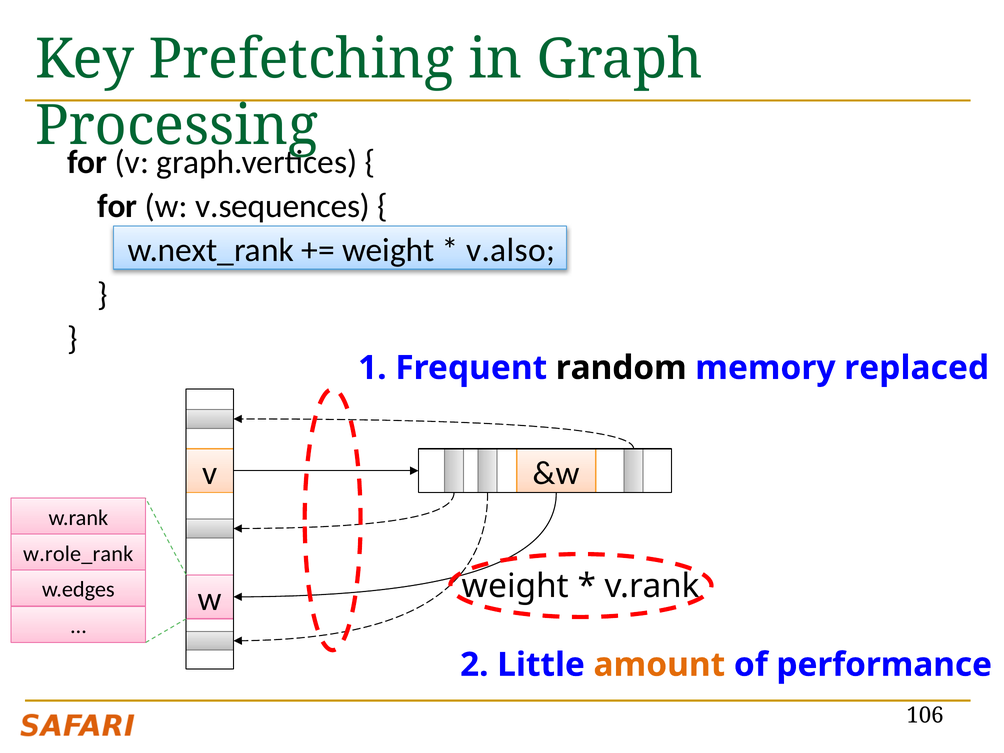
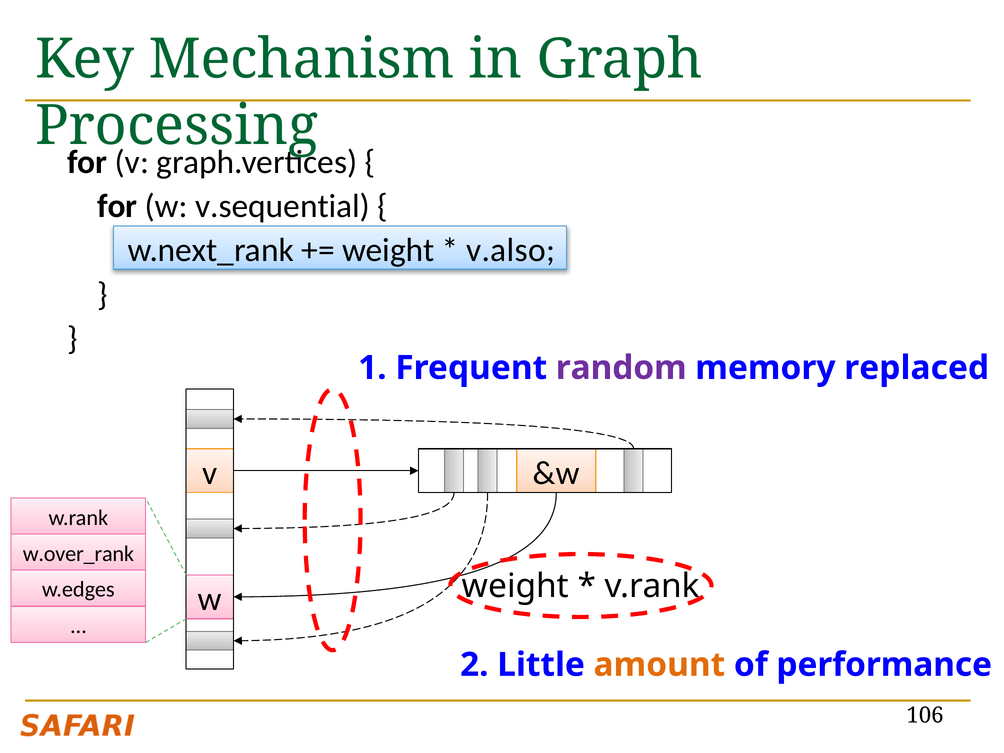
Prefetching: Prefetching -> Mechanism (302, 59)
v.sequences: v.sequences -> v.sequential (283, 206)
random colour: black -> purple (621, 368)
w.role_rank: w.role_rank -> w.over_rank (78, 554)
